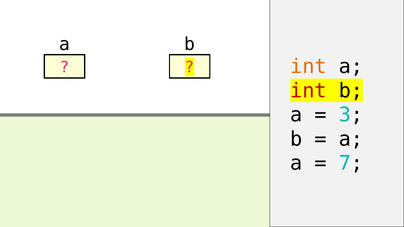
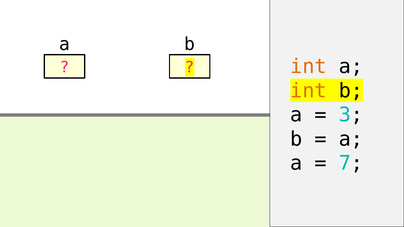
int colour: red -> orange (308, 91)
